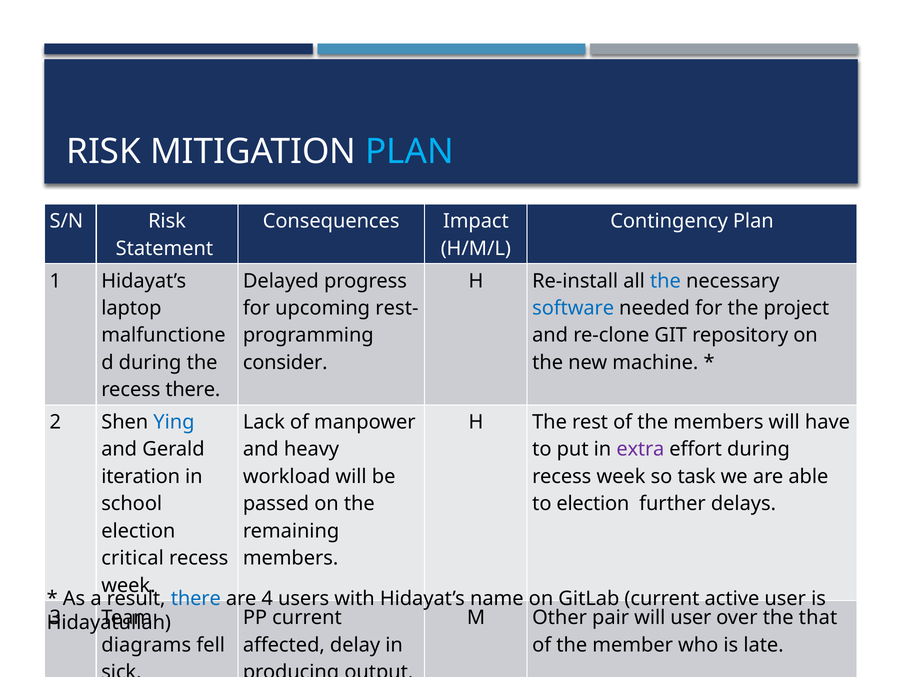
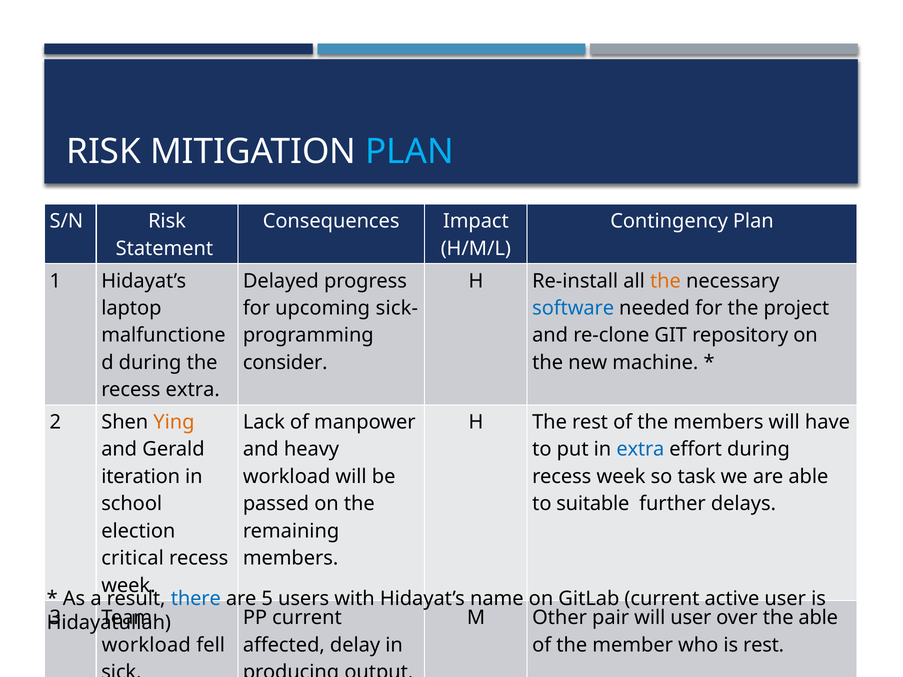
the colour: blue -> orange (665, 281)
rest-: rest- -> sick- (397, 308)
recess there: there -> extra (193, 390)
Ying colour: blue -> orange (174, 422)
extra colour: purple -> blue (640, 449)
to election: election -> suitable (593, 504)
4: 4 -> 5 (267, 599)
the that: that -> able (818, 618)
diagrams: diagrams -> workload (146, 645)
is late: late -> rest (764, 645)
